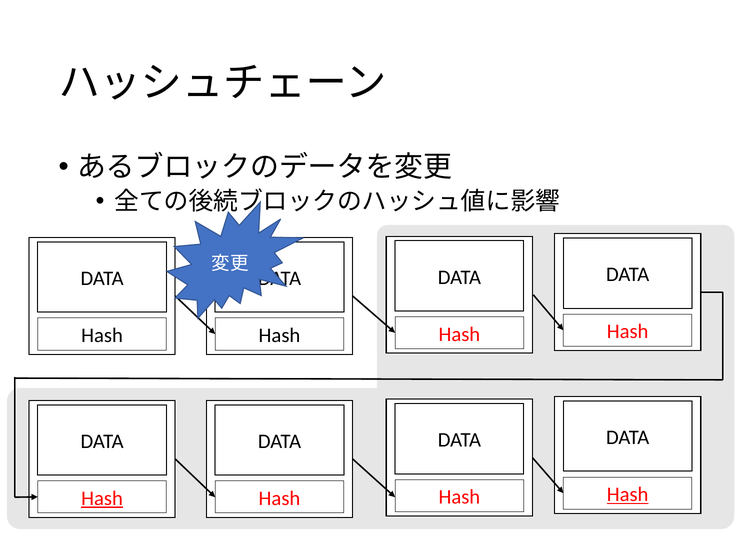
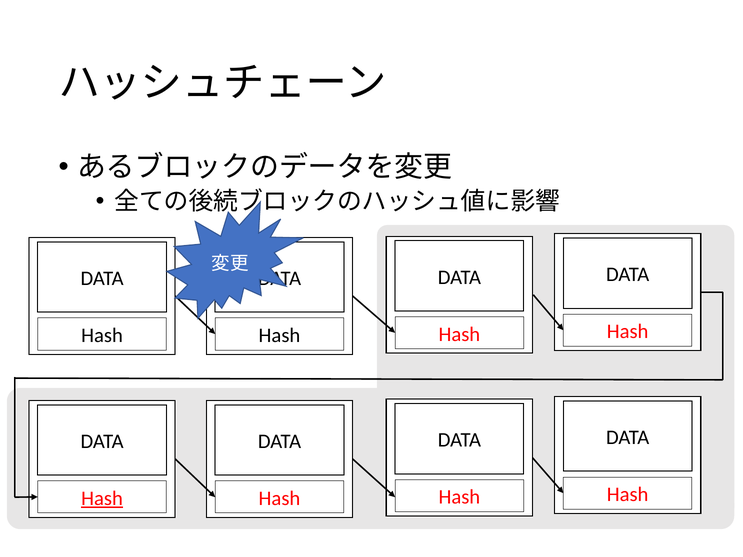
Hash underline: present -> none (628, 495)
